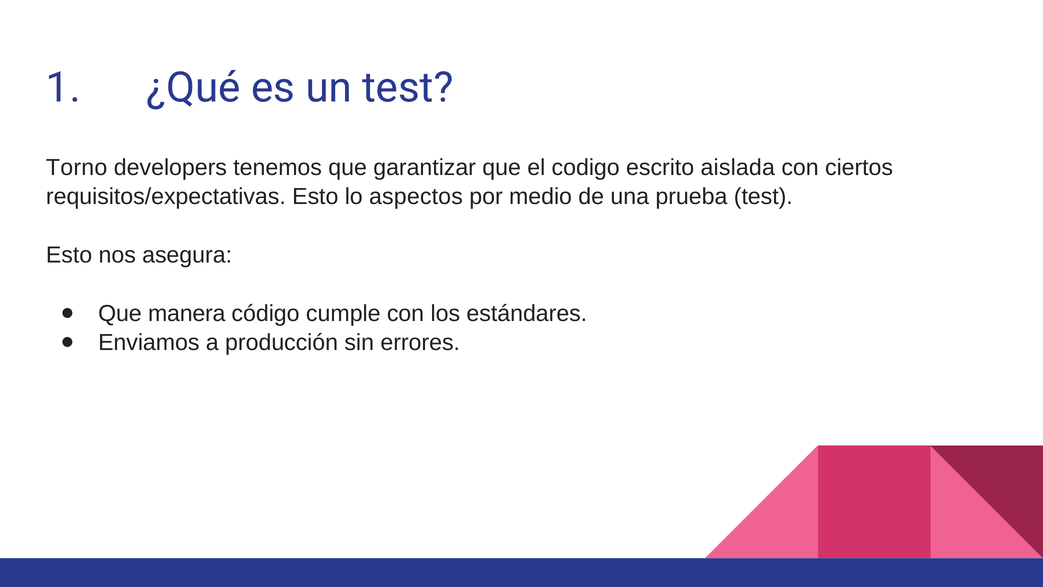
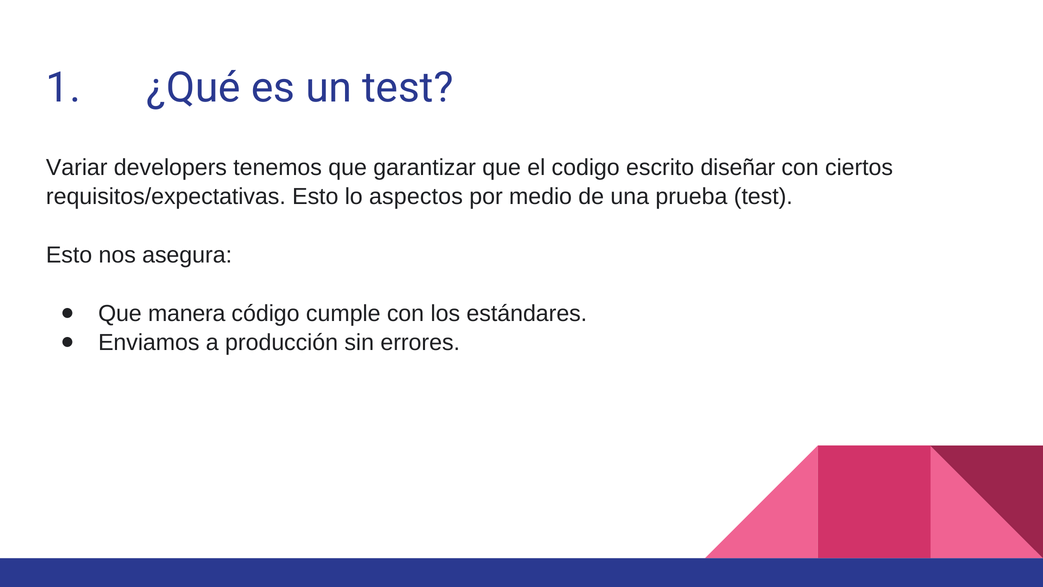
Torno: Torno -> Variar (77, 168)
aislada: aislada -> diseñar (738, 168)
